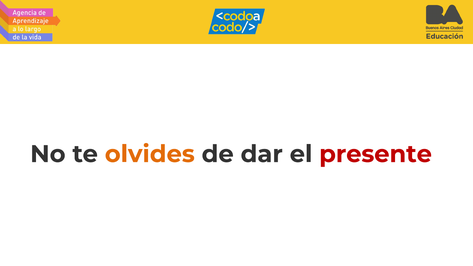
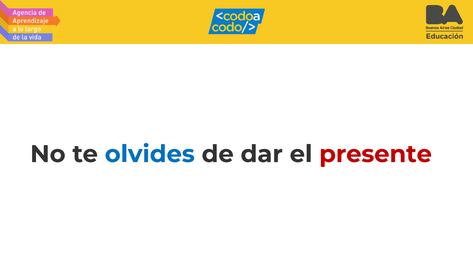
olvides colour: orange -> blue (150, 154)
